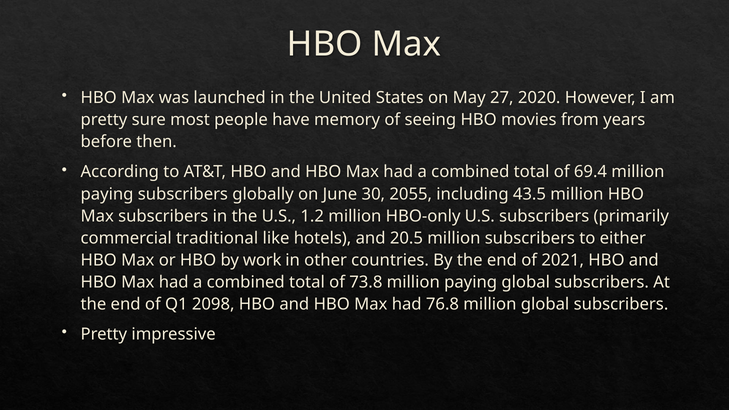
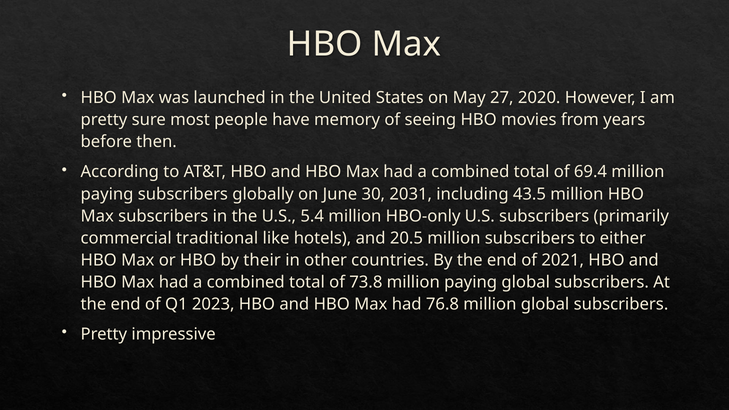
2055: 2055 -> 2031 (411, 194)
1.2: 1.2 -> 5.4 (312, 216)
work: work -> their (262, 260)
2098: 2098 -> 2023 (213, 304)
